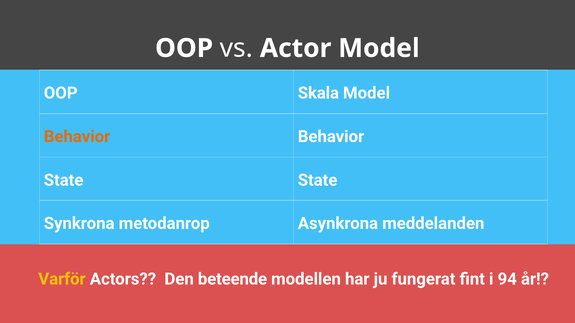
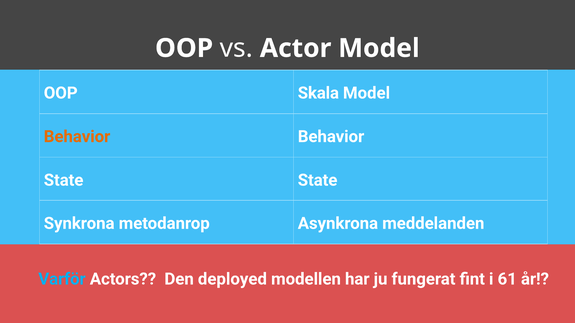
Varför colour: yellow -> light blue (62, 279)
beteende: beteende -> deployed (232, 279)
94: 94 -> 61 (507, 279)
